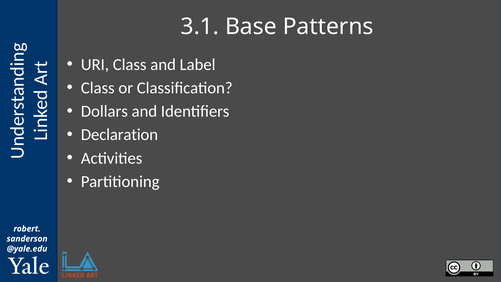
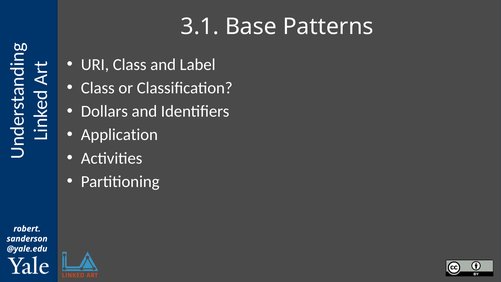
Declaration: Declaration -> Application (119, 135)
